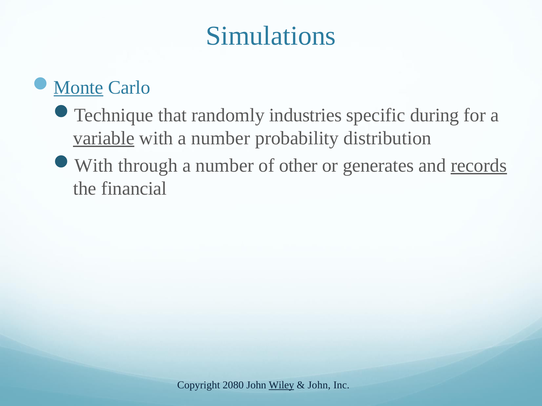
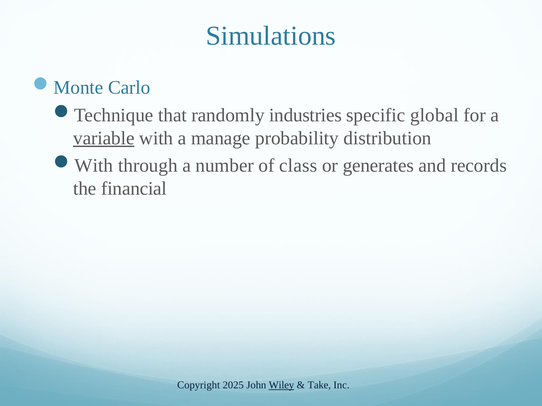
Monte underline: present -> none (78, 88)
during: during -> global (434, 115)
with a number: number -> manage (221, 138)
other: other -> class (298, 166)
records underline: present -> none (479, 166)
2080: 2080 -> 2025 (233, 386)
John: John -> Take (319, 386)
